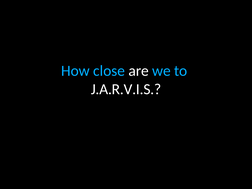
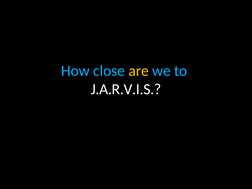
are colour: white -> yellow (139, 71)
